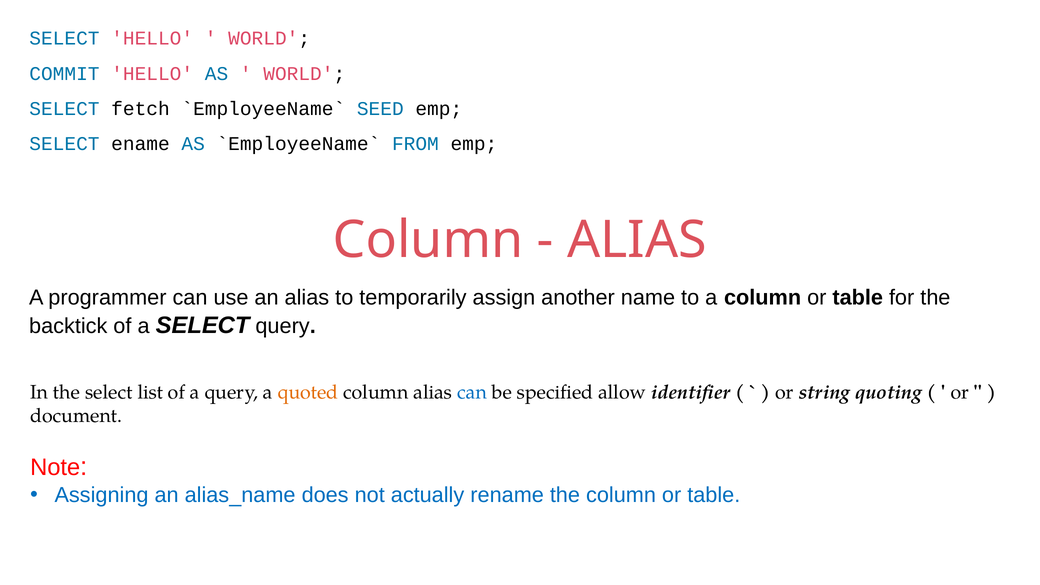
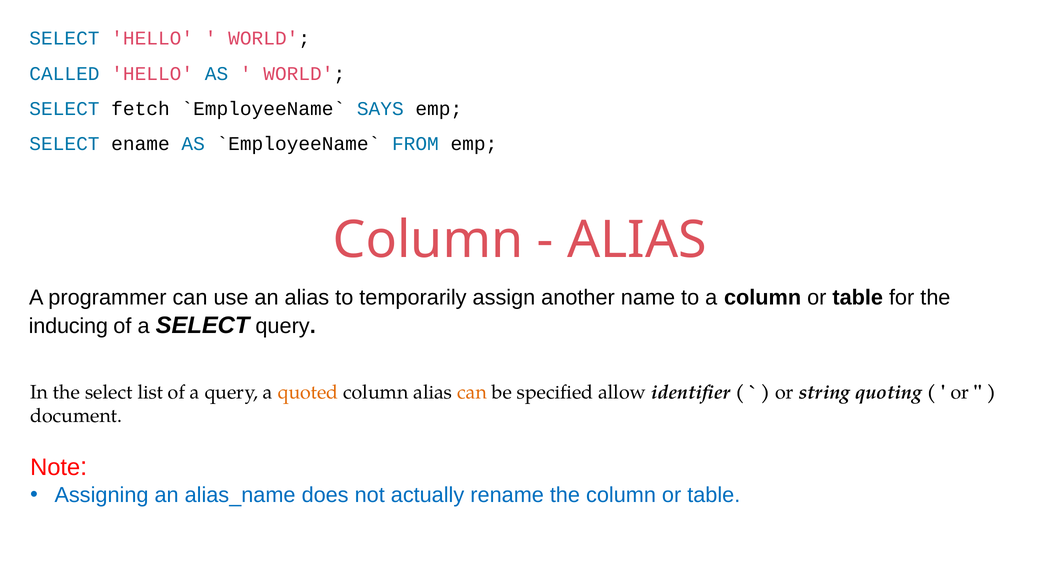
COMMIT: COMMIT -> CALLED (64, 74)
SEED: SEED -> SAYS (380, 109)
backtick: backtick -> inducing (68, 326)
can colour: blue -> orange (472, 392)
